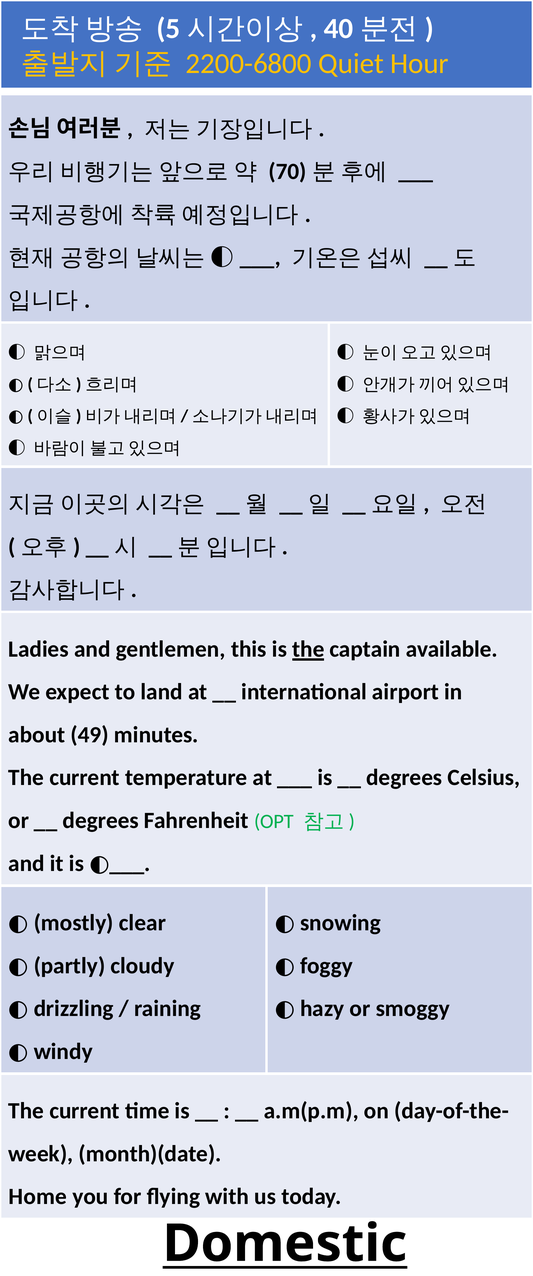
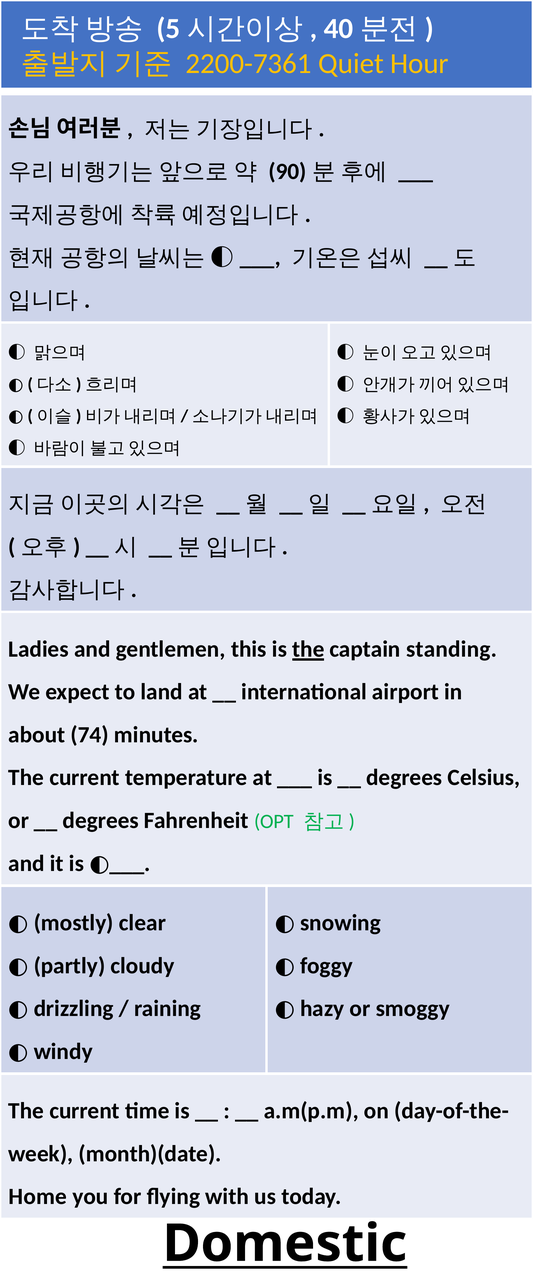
2200-6800: 2200-6800 -> 2200-7361 (249, 64)
70: 70 -> 90 (287, 172)
available: available -> standing (451, 649)
49: 49 -> 74 (90, 734)
